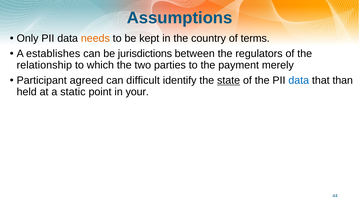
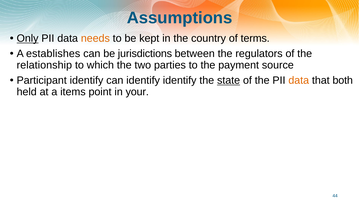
Only underline: none -> present (28, 38)
merely: merely -> source (278, 65)
Participant agreed: agreed -> identify (87, 80)
can difficult: difficult -> identify (143, 80)
data colour: blue -> orange (299, 80)
than: than -> both (343, 80)
static: static -> items (73, 92)
